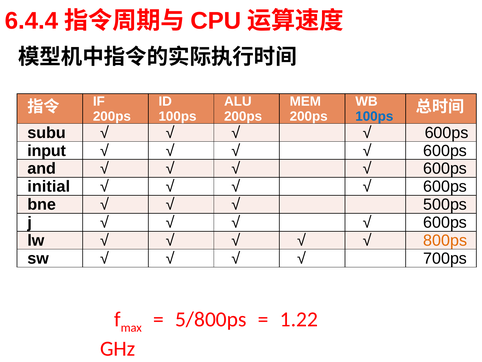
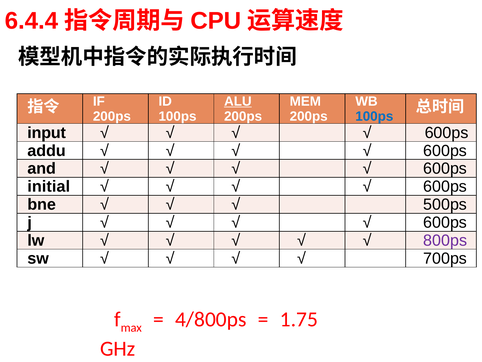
ALU underline: none -> present (238, 101)
subu: subu -> input (47, 133)
input: input -> addu (47, 150)
800ps colour: orange -> purple (445, 240)
5/800ps: 5/800ps -> 4/800ps (211, 319)
1.22: 1.22 -> 1.75 (299, 319)
